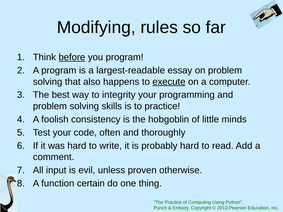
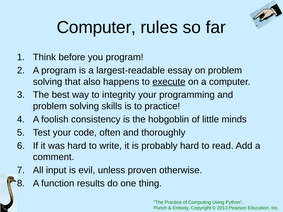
Modifying: Modifying -> Computer (96, 27)
before underline: present -> none (72, 57)
certain: certain -> results (91, 184)
